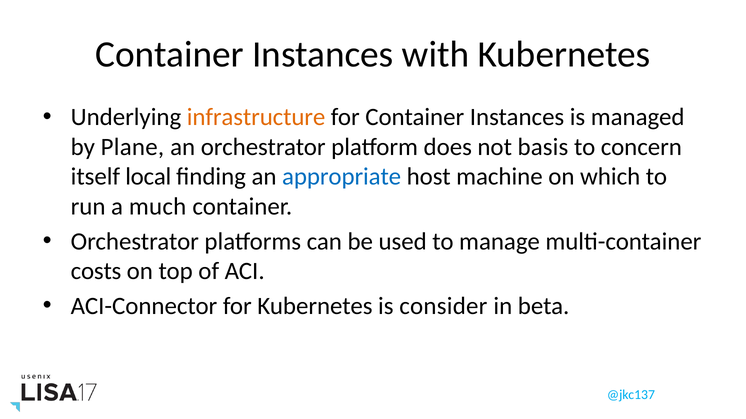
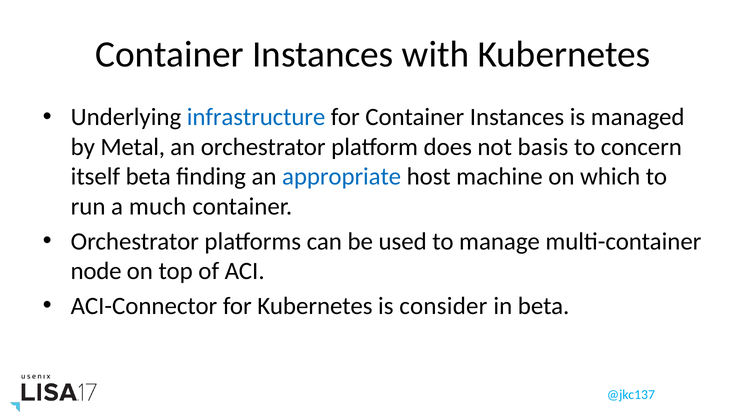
infrastructure colour: orange -> blue (256, 117)
Plane: Plane -> Metal (133, 147)
itself local: local -> beta (148, 177)
costs: costs -> node (96, 271)
